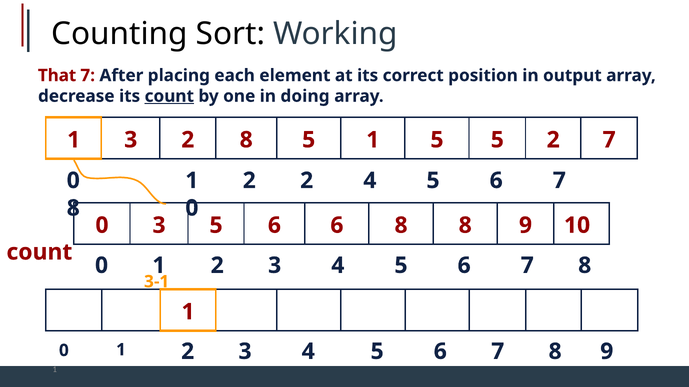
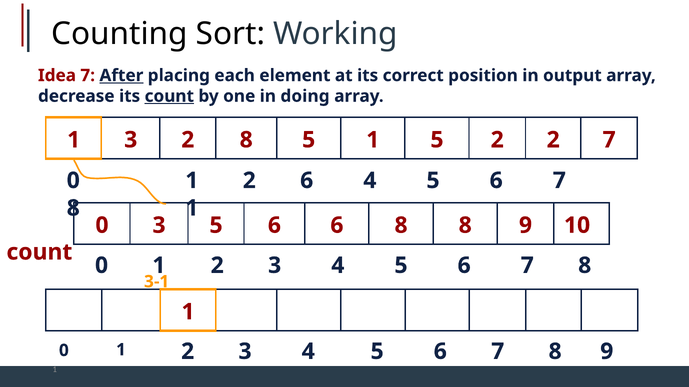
That: That -> Idea (57, 76)
After underline: none -> present (121, 76)
5 5: 5 -> 2 (497, 140)
2 2: 2 -> 6 (307, 181)
8 0: 0 -> 1 (192, 208)
